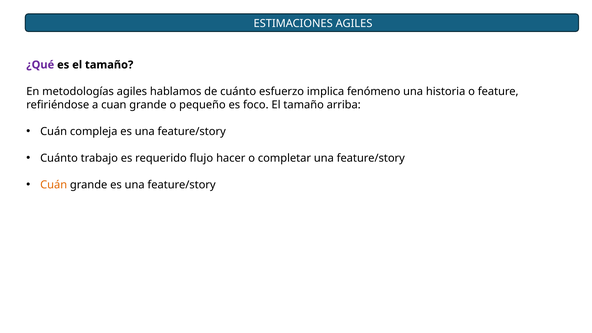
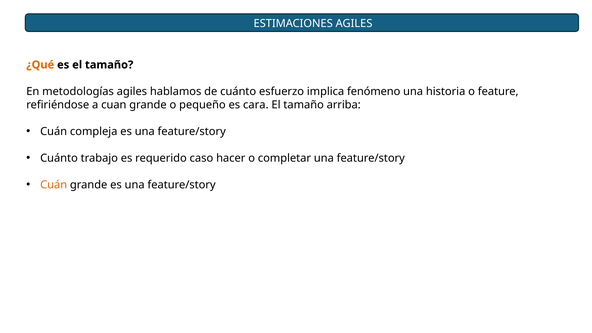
¿Qué colour: purple -> orange (40, 65)
foco: foco -> cara (256, 105)
flujo: flujo -> caso (201, 158)
